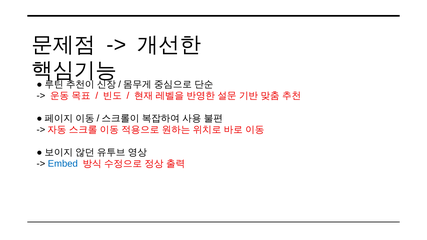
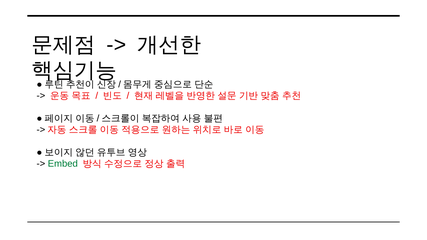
Embed colour: blue -> green (63, 164)
